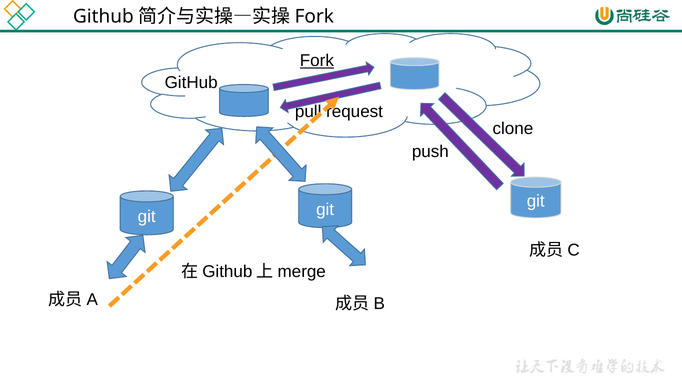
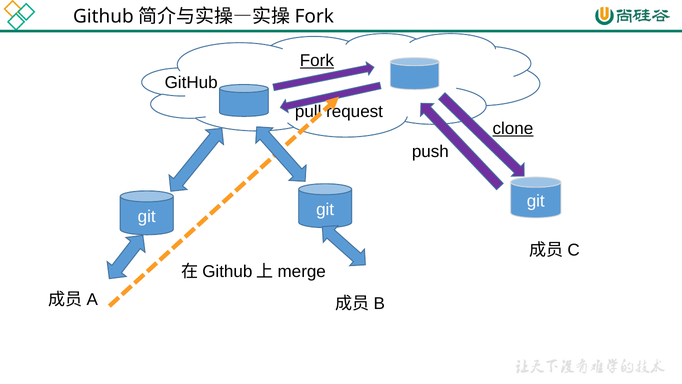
clone underline: none -> present (513, 128)
